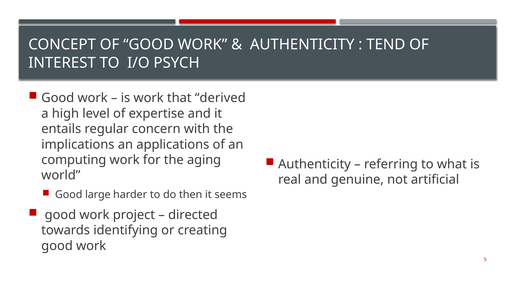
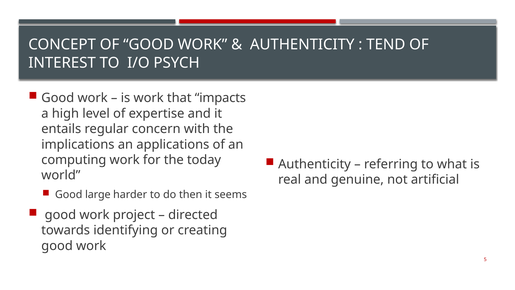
derived: derived -> impacts (220, 98)
aging: aging -> today (204, 160)
